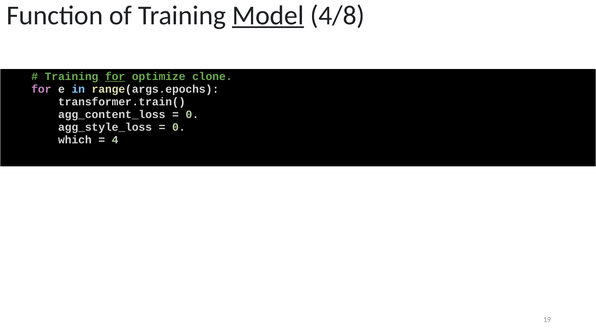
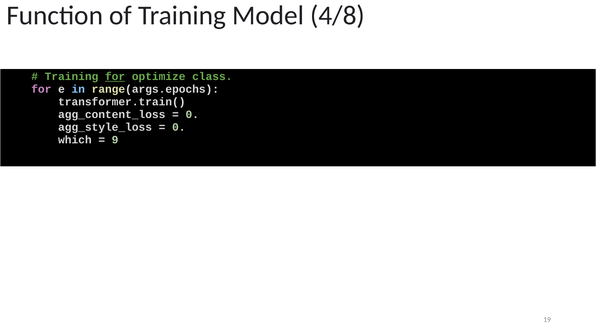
Model underline: present -> none (268, 15)
clone: clone -> class (212, 77)
4: 4 -> 9 (115, 140)
